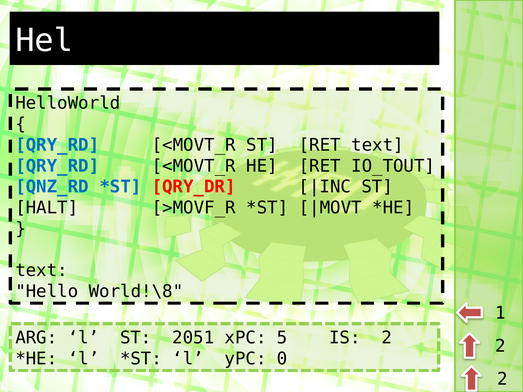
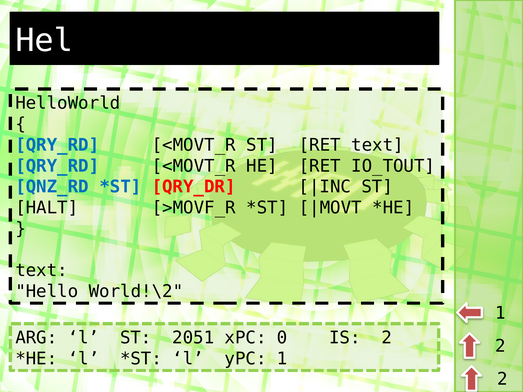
World!\8: World!\8 -> World!\2 (136, 292)
5: 5 -> 0 (282, 338)
yPC 0: 0 -> 1 (282, 359)
